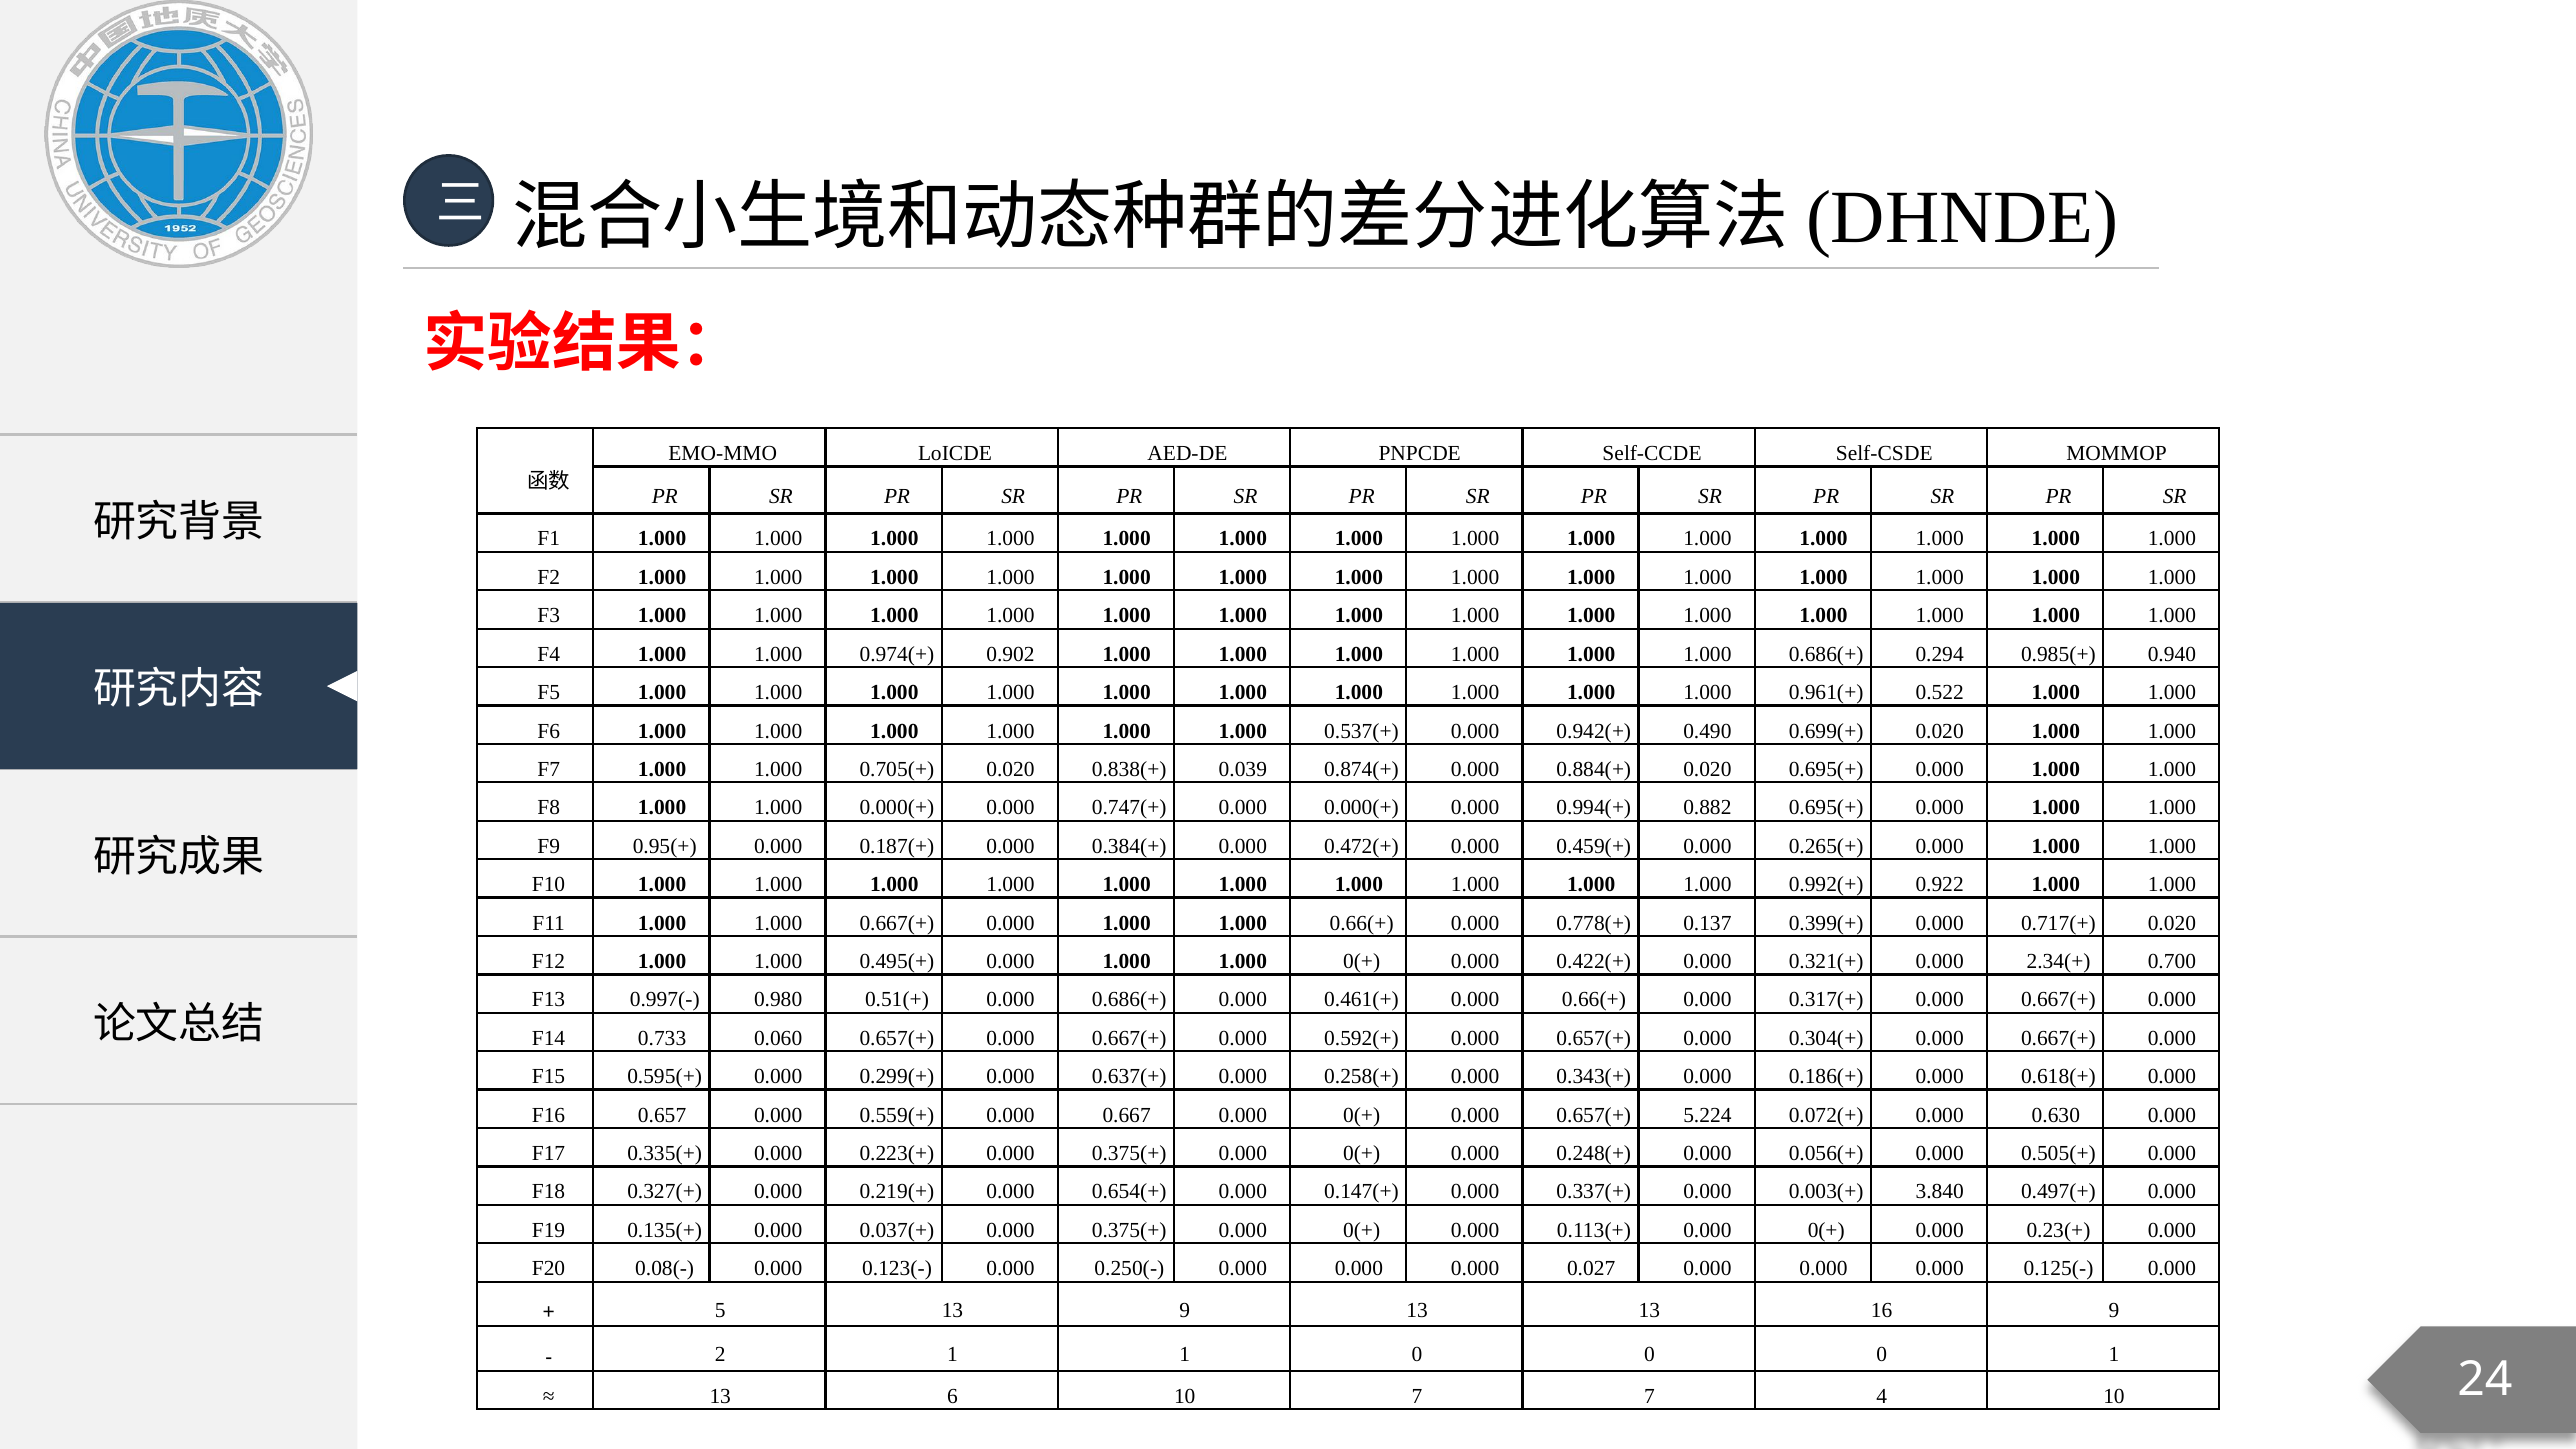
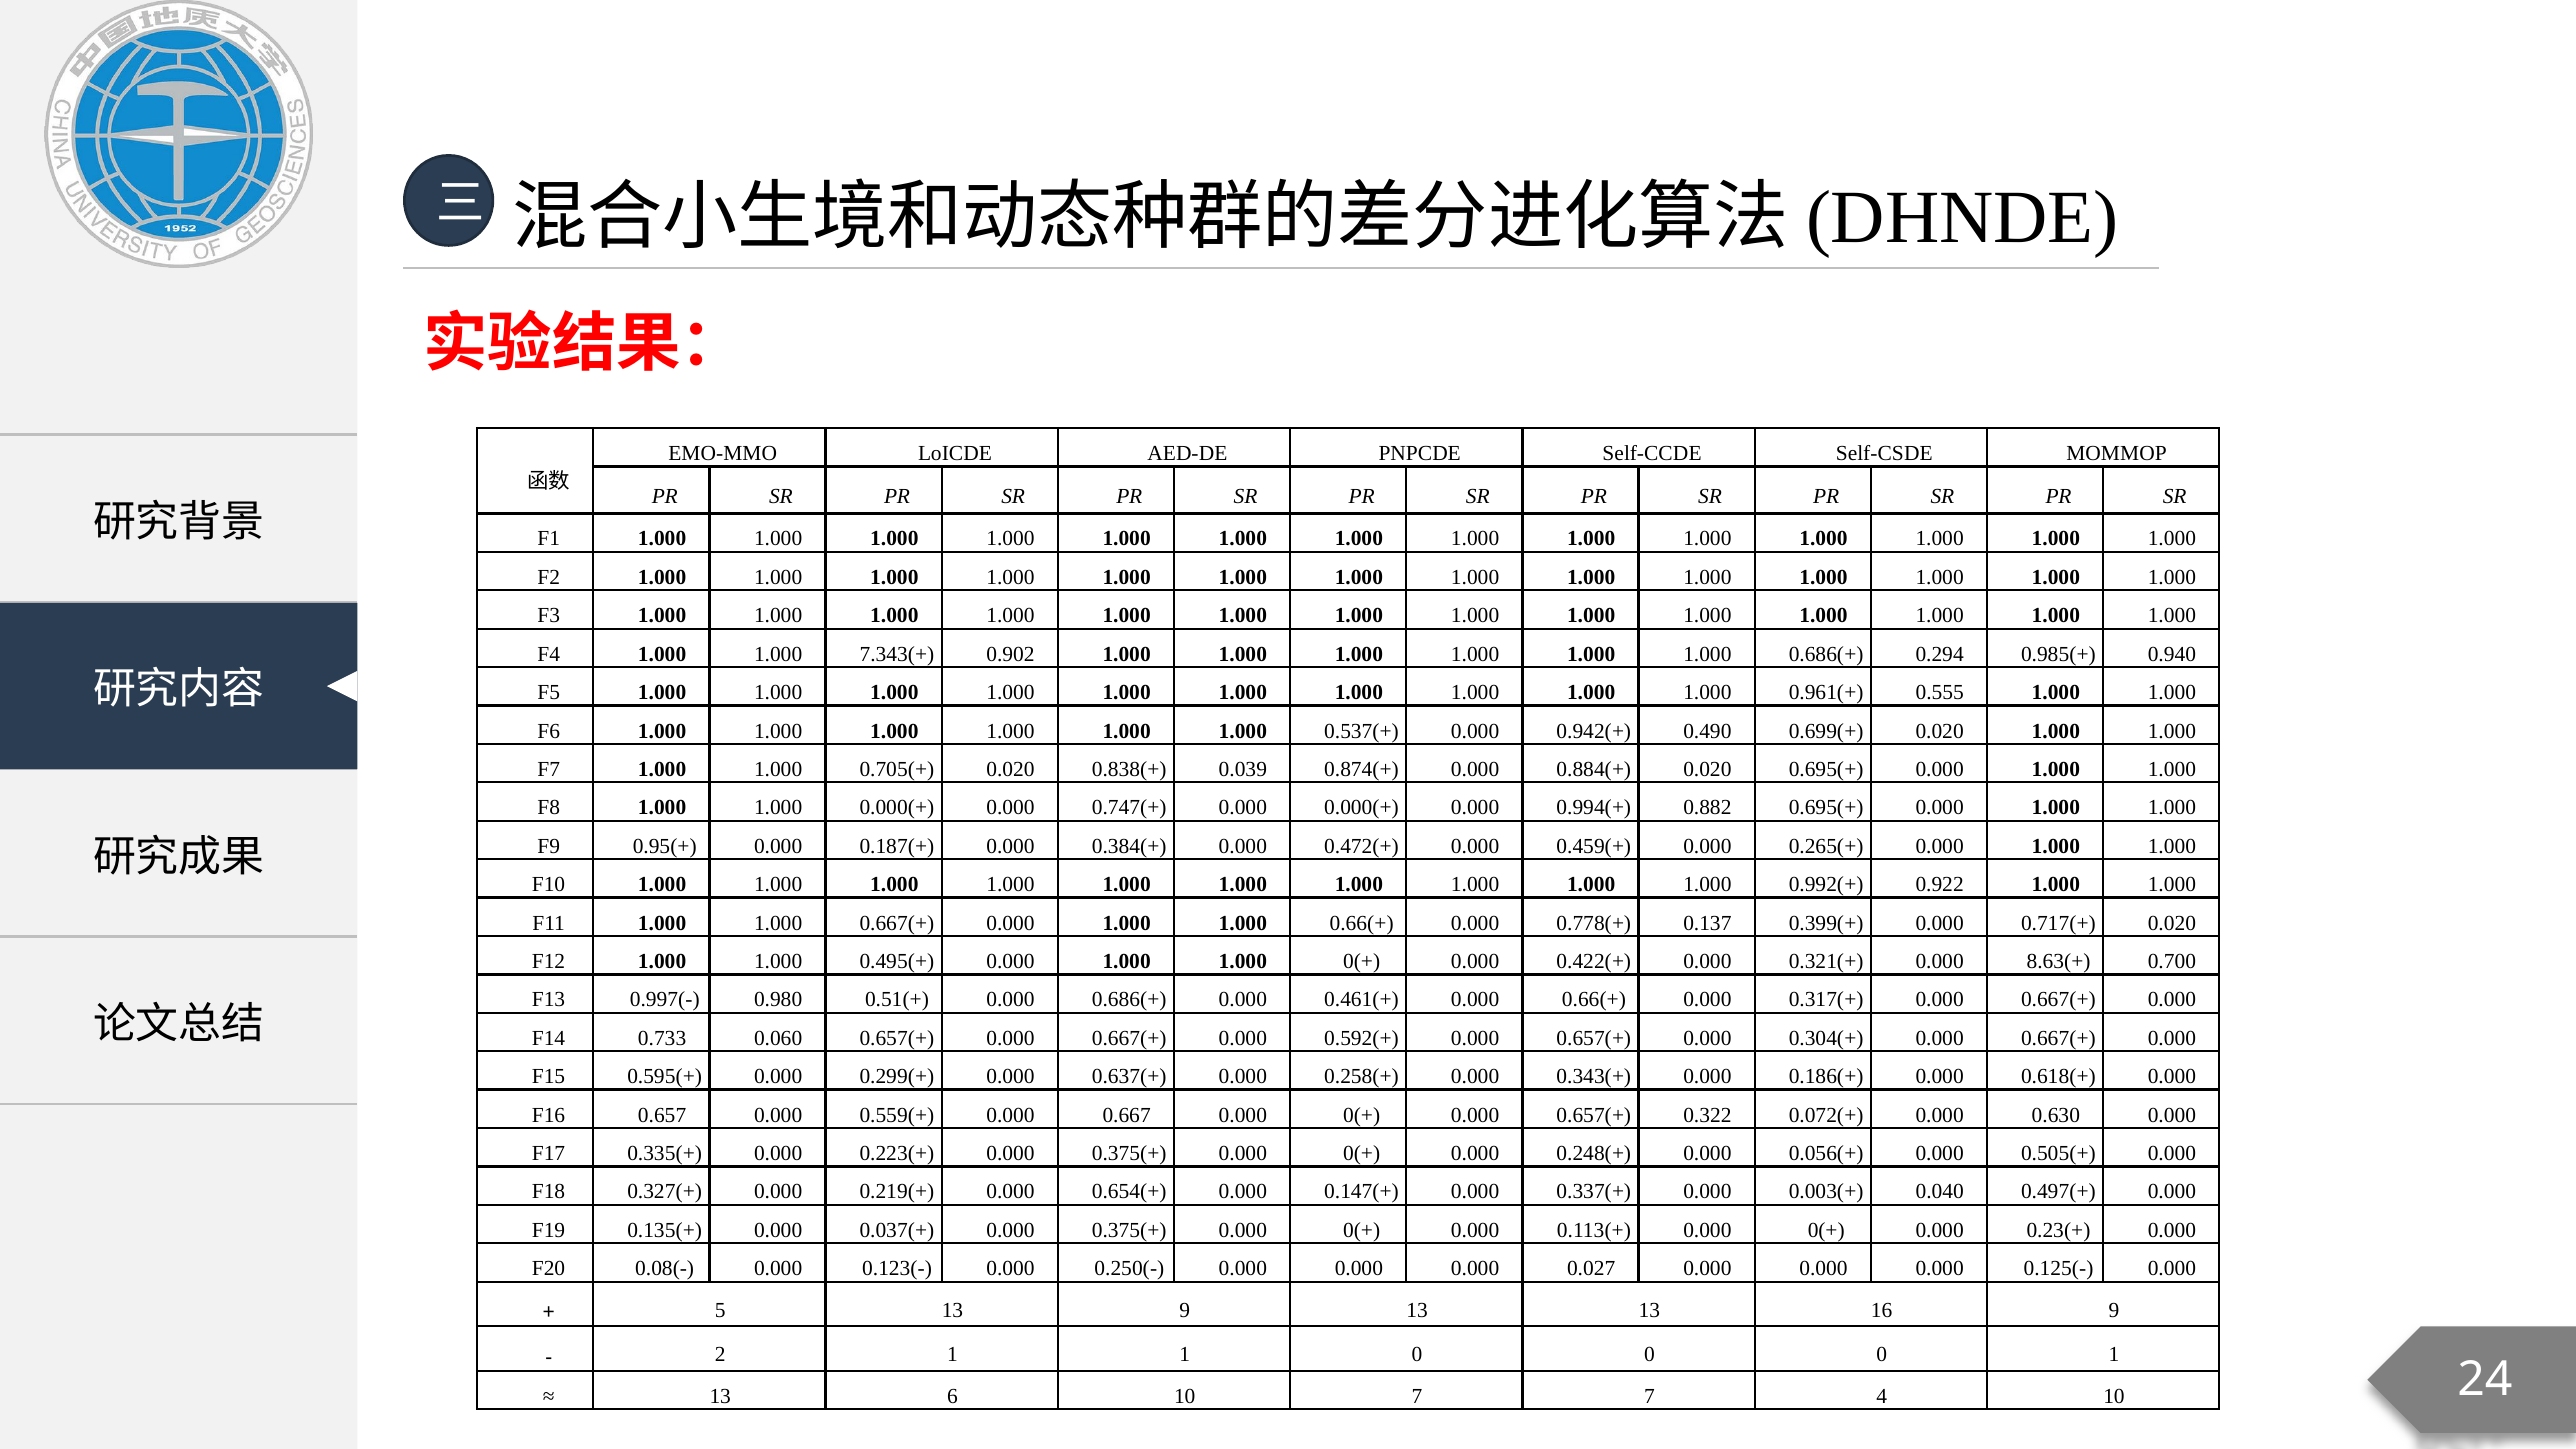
0.974(+: 0.974(+ -> 7.343(+ (897, 654)
0.522: 0.522 -> 0.555 (1940, 693)
2.34(+: 2.34(+ -> 8.63(+ (2059, 961)
5.224: 5.224 -> 0.322 (1707, 1115)
3.840: 3.840 -> 0.040 (1940, 1192)
